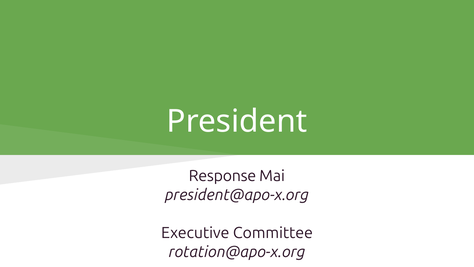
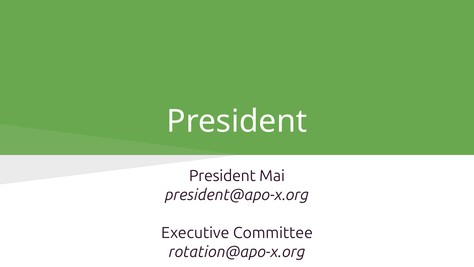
Response: Response -> President (222, 176)
